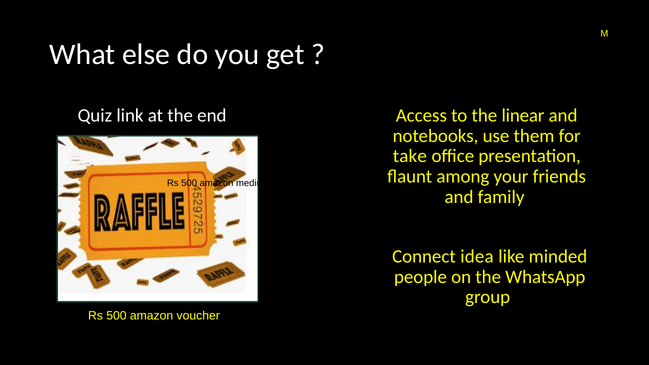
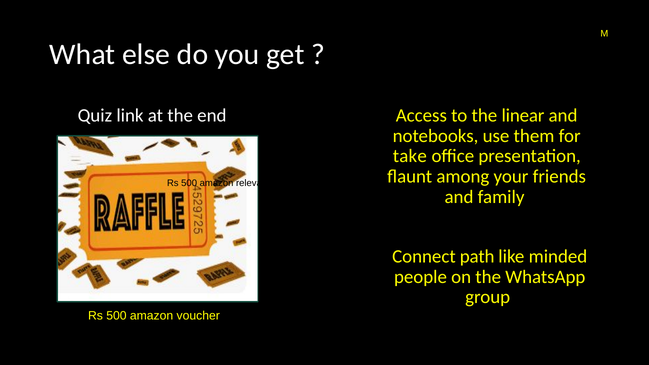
medium: medium -> relevant (253, 183)
idea: idea -> path (477, 256)
